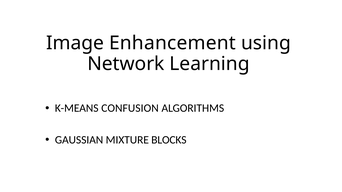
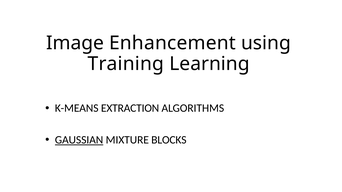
Network: Network -> Training (126, 64)
CONFUSION: CONFUSION -> EXTRACTION (130, 108)
GAUSSIAN underline: none -> present (79, 140)
